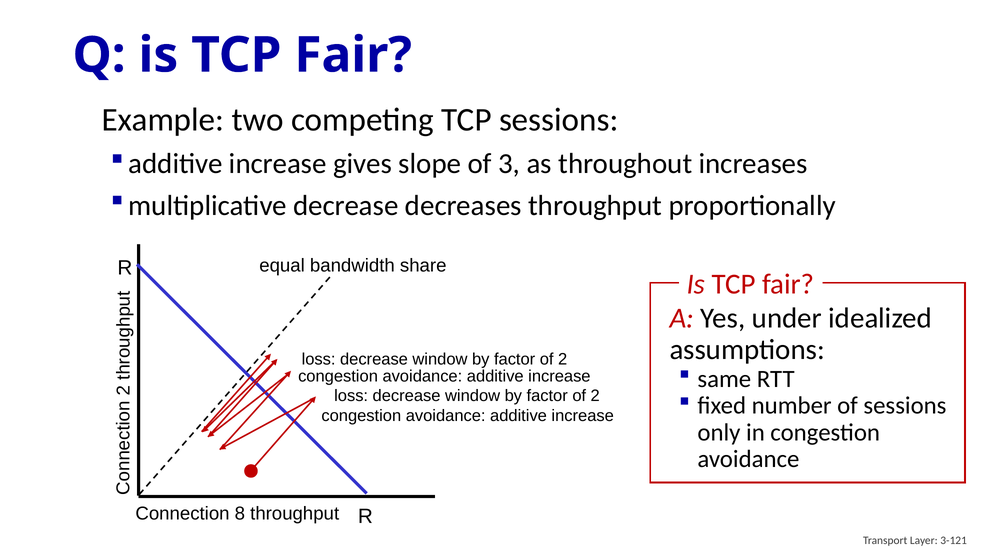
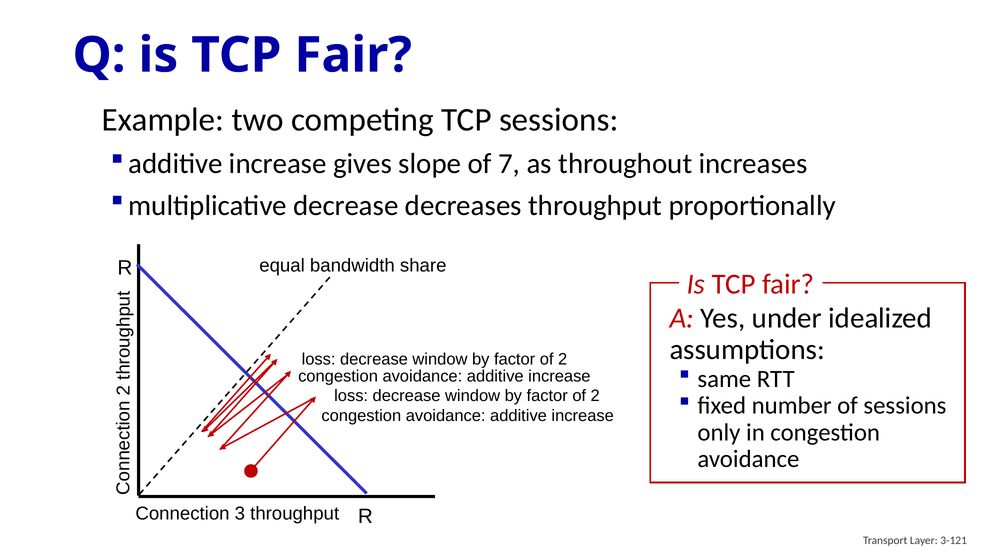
3: 3 -> 7 (509, 164)
8: 8 -> 3 (240, 513)
